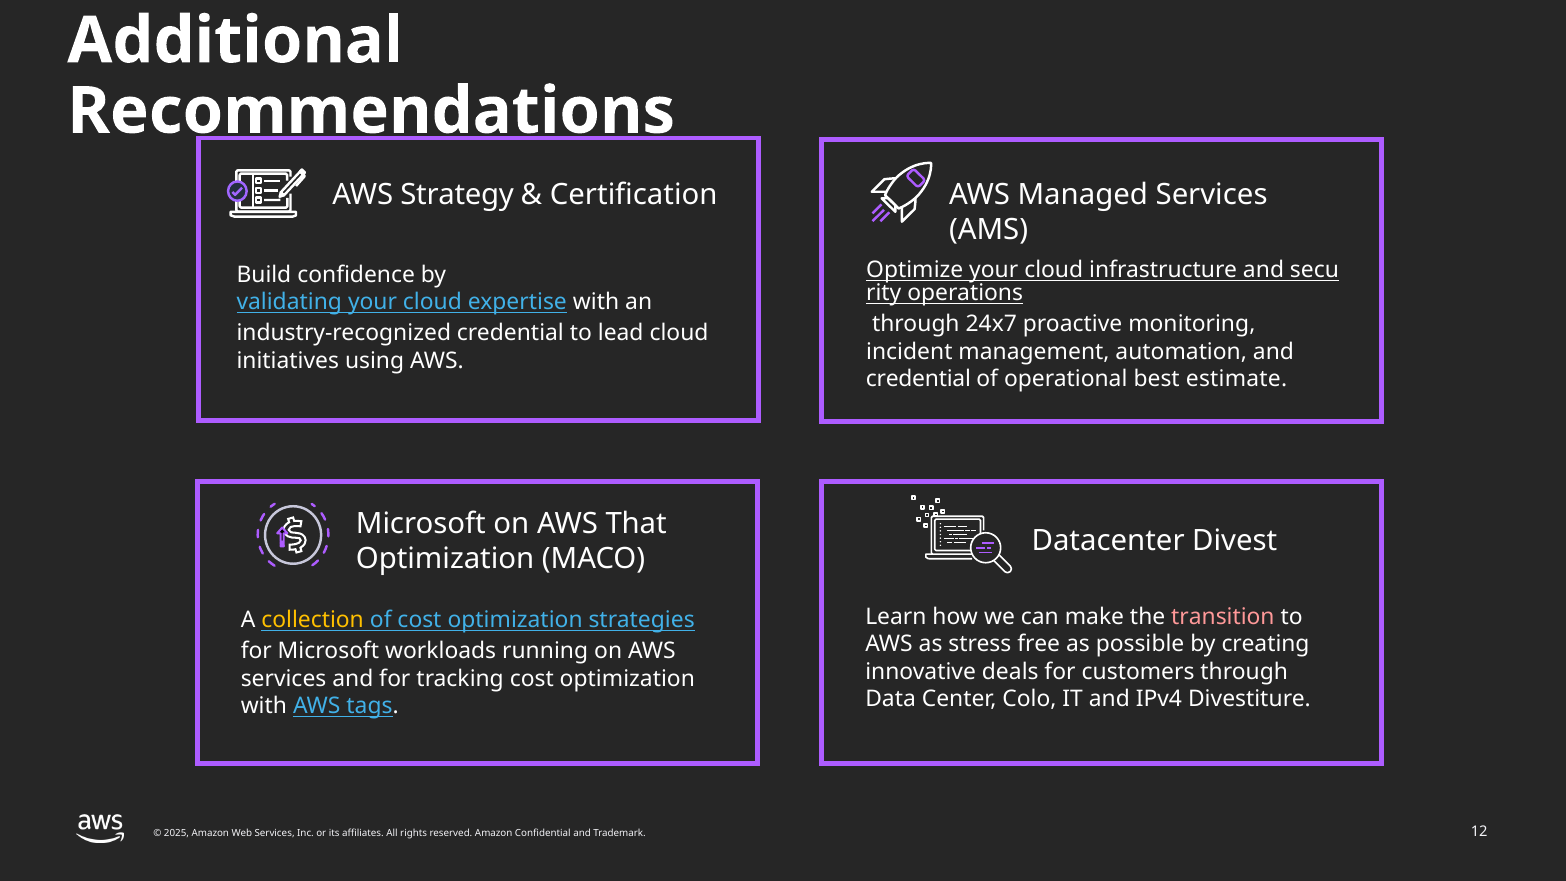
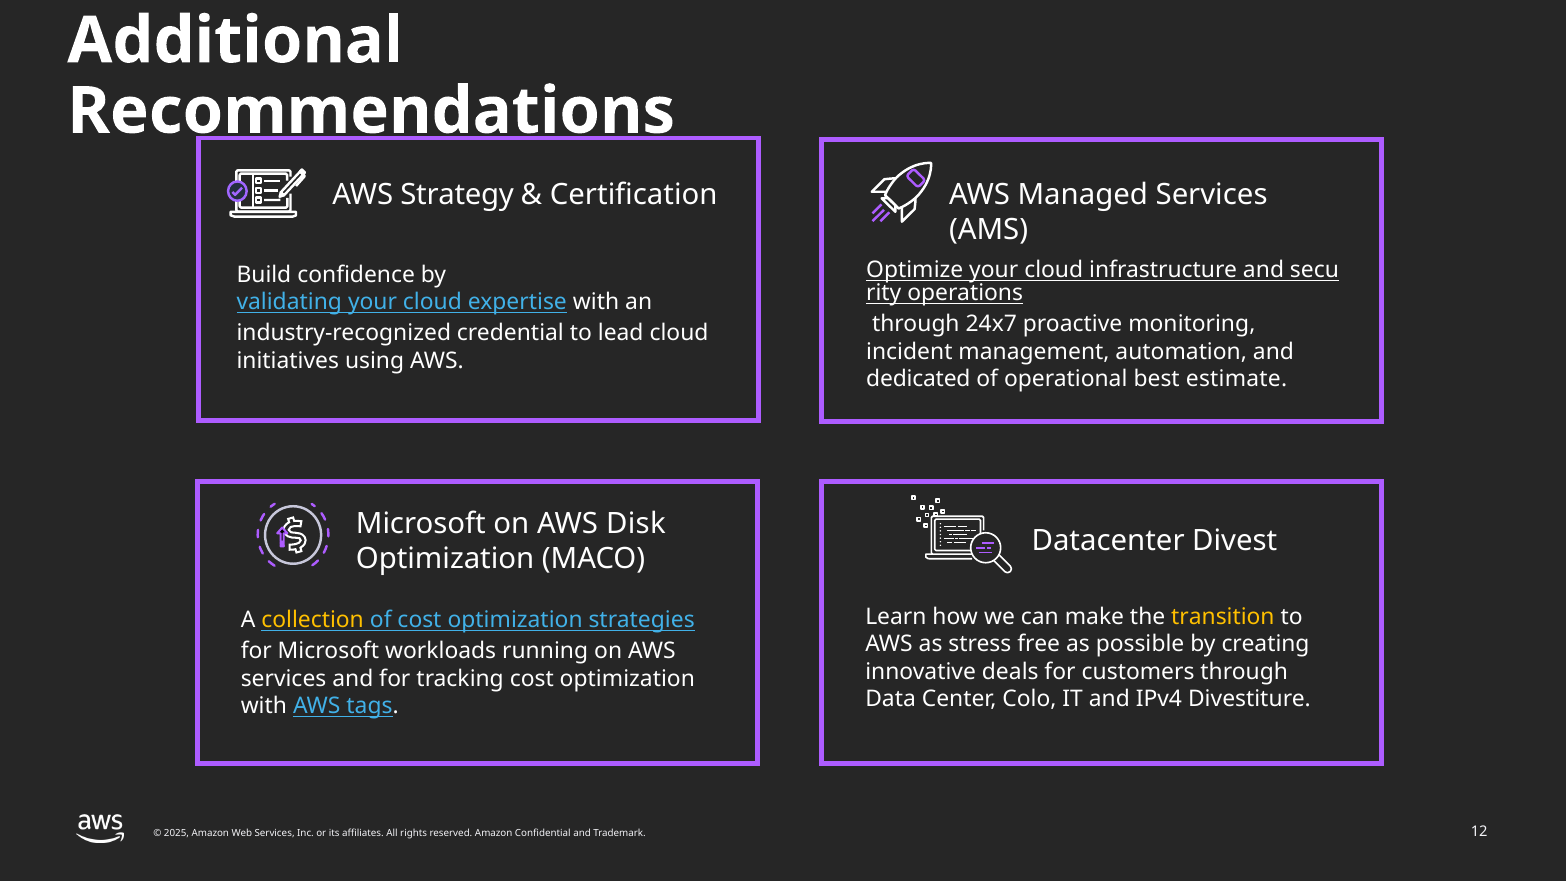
credential: credential -> dedicated (918, 379)
That: That -> Disk (636, 523)
transition colour: pink -> yellow (1223, 617)
